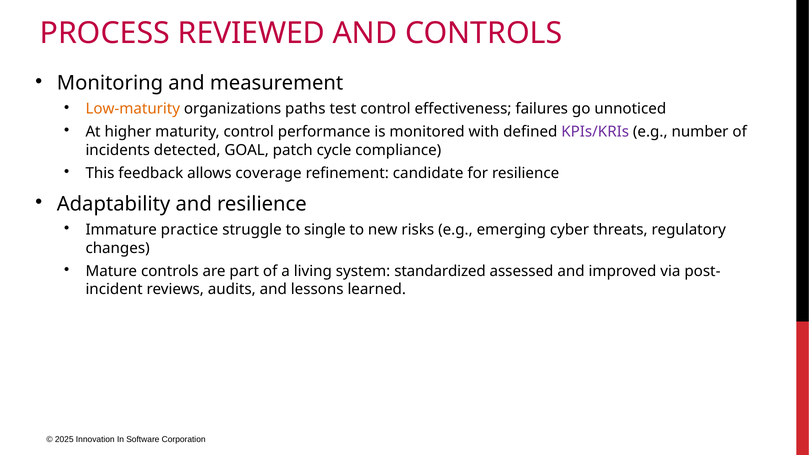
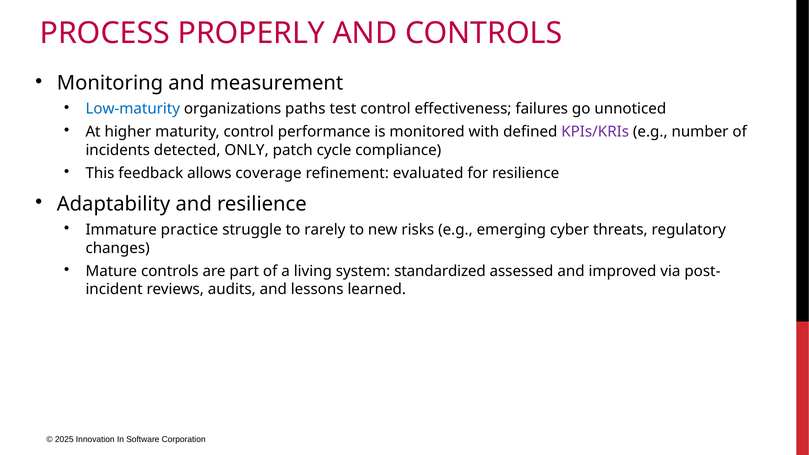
REVIEWED: REVIEWED -> PROPERLY (251, 33)
Low-maturity colour: orange -> blue (133, 109)
GOAL: GOAL -> ONLY (247, 150)
candidate: candidate -> evaluated (428, 173)
single: single -> rarely (325, 230)
